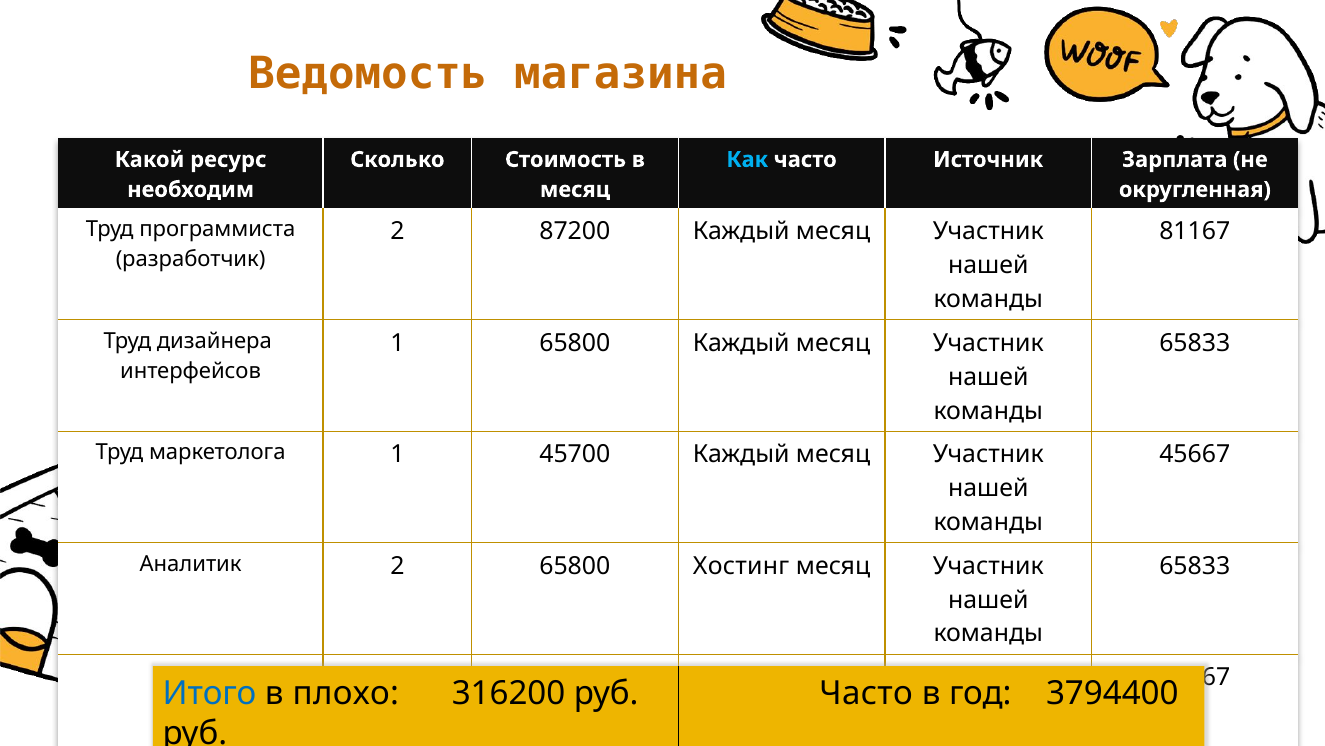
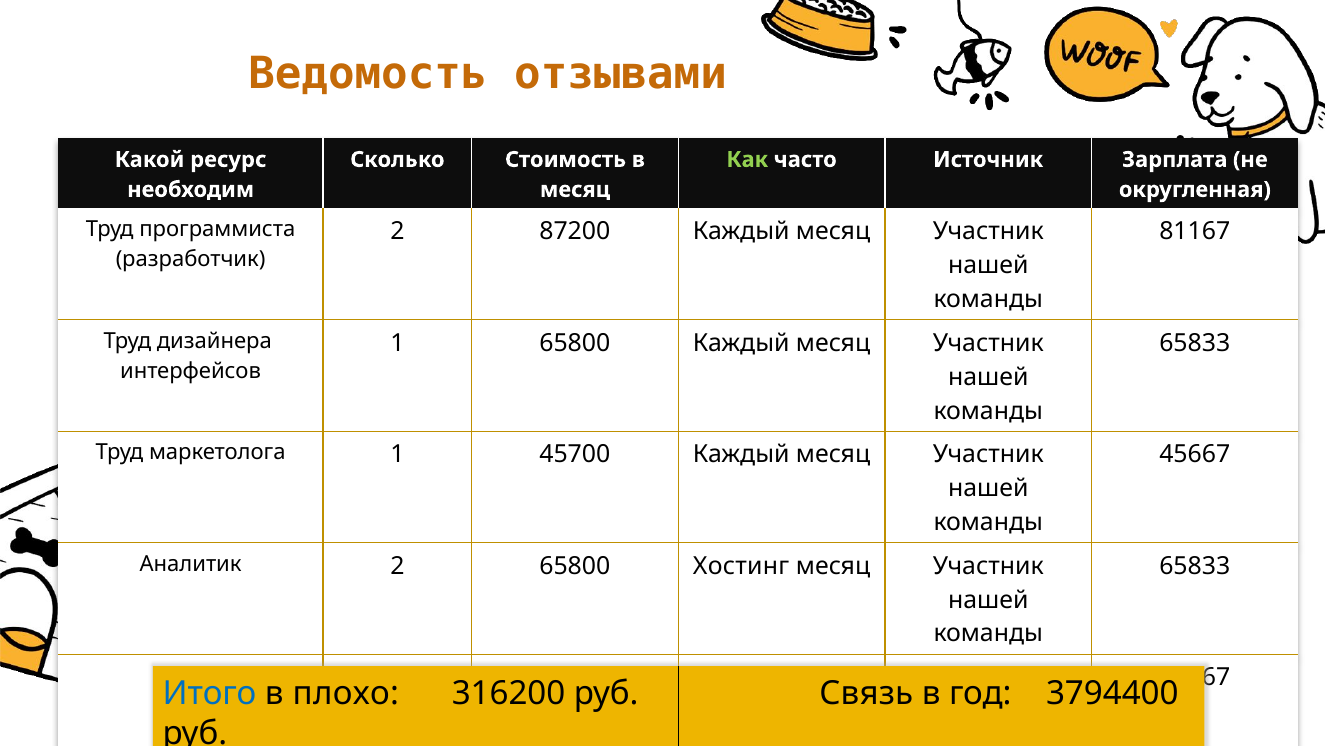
магазина: магазина -> отзывами (621, 74)
Как colour: light blue -> light green (747, 159)
руб Часто: Часто -> Связь (866, 693)
